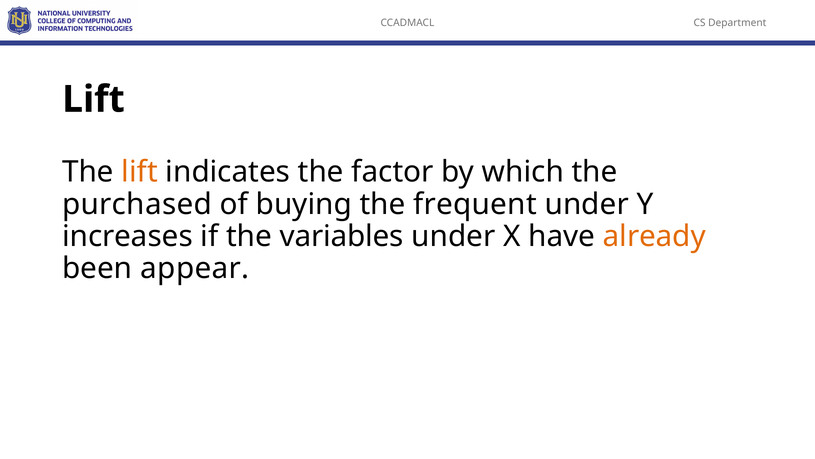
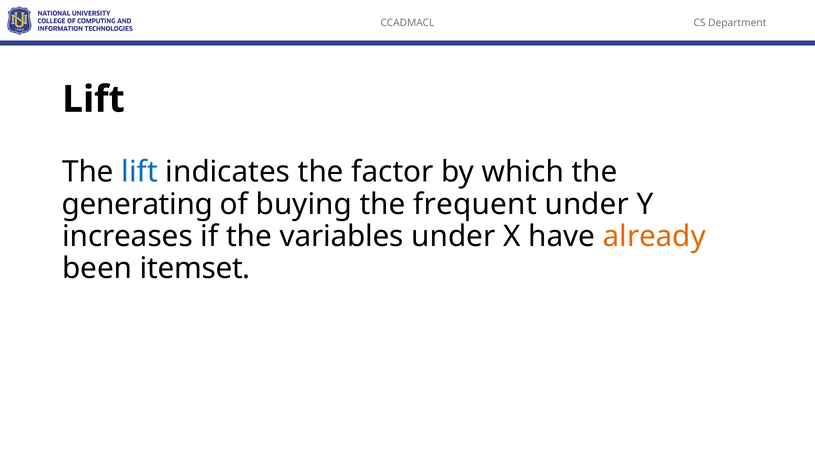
lift colour: orange -> blue (140, 172)
purchased: purchased -> generating (137, 204)
appear: appear -> itemset (195, 268)
